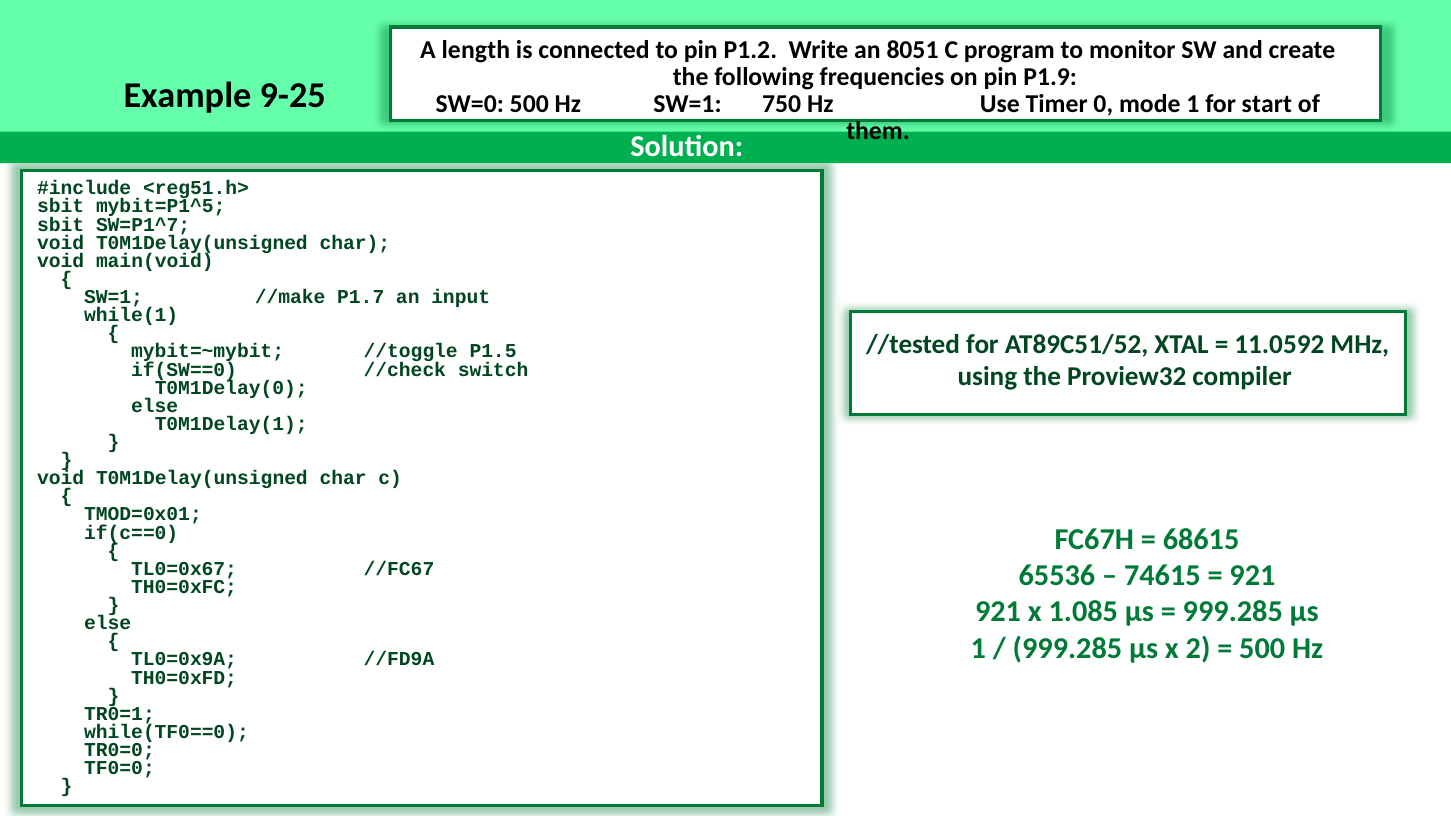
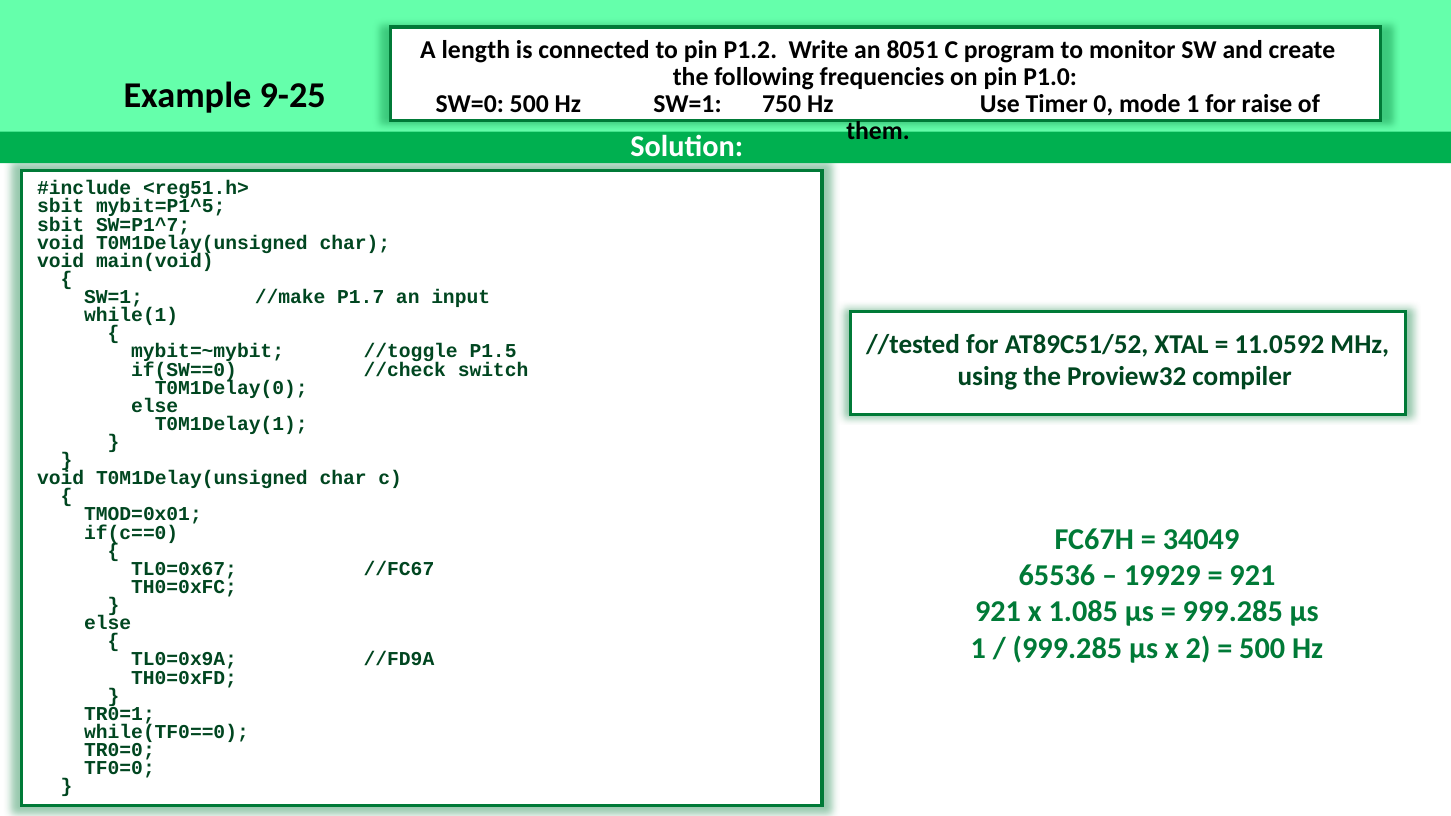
P1.9: P1.9 -> P1.0 (1050, 77)
start: start -> raise (1267, 104)
68615: 68615 -> 34049 (1201, 539)
74615: 74615 -> 19929 (1162, 576)
